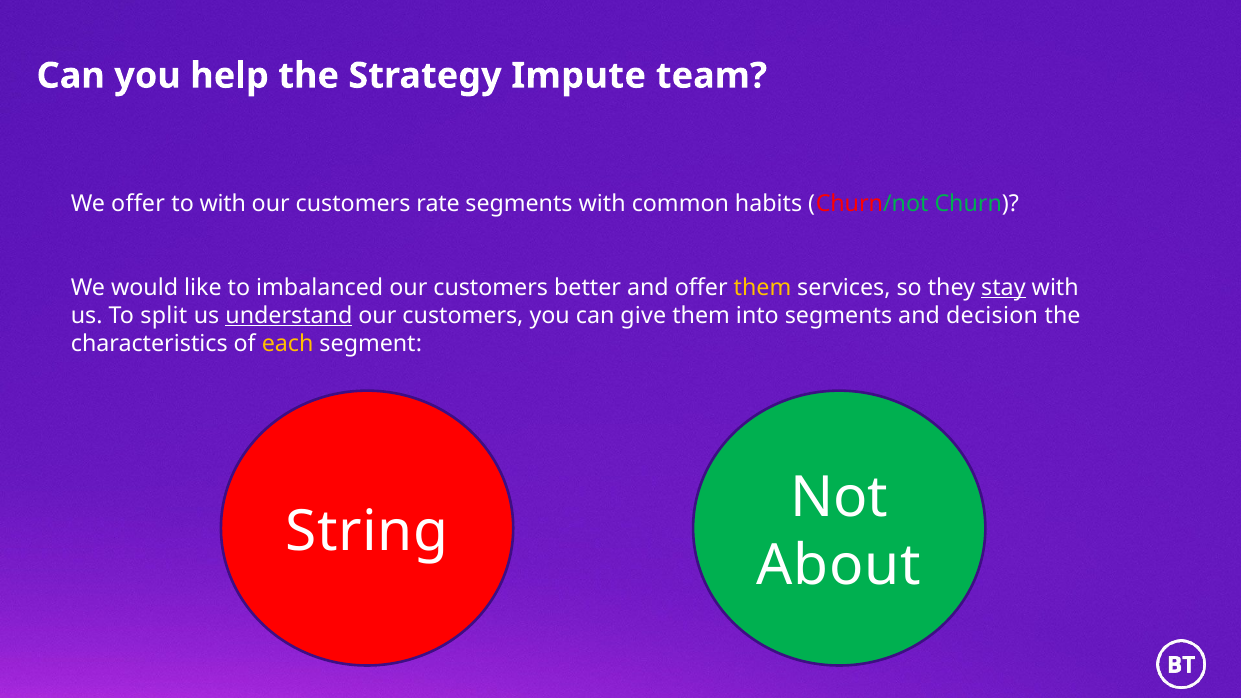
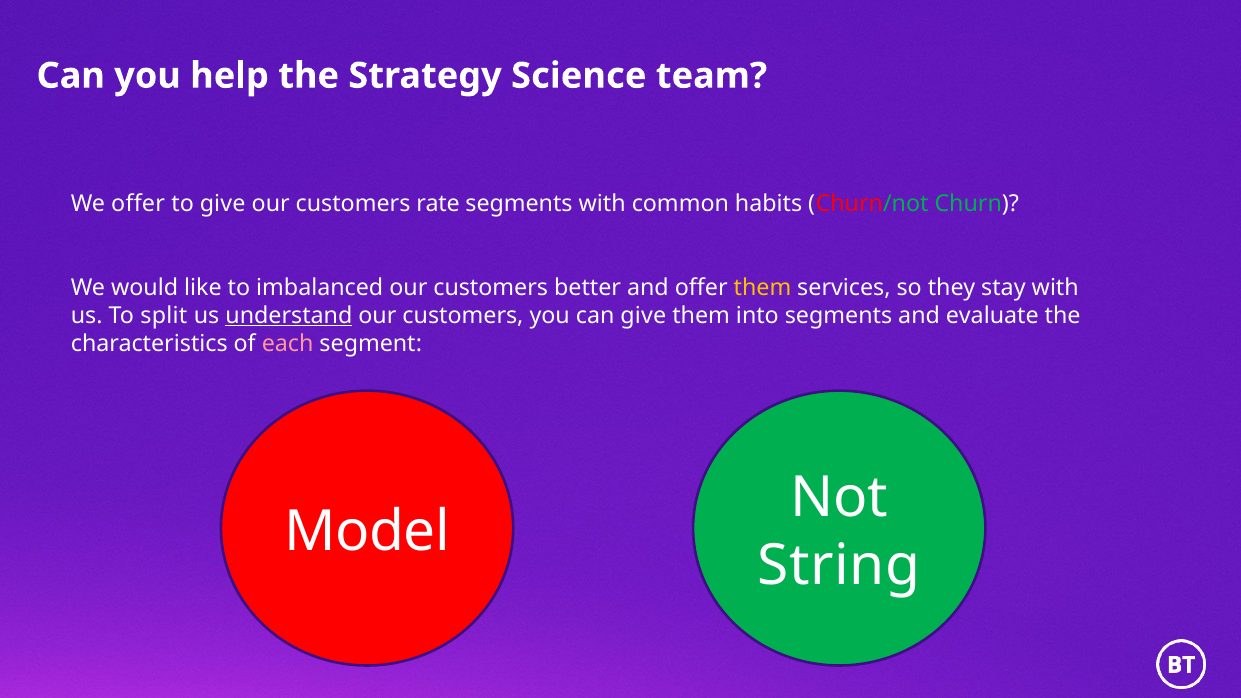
Impute: Impute -> Science (579, 76)
to with: with -> give (223, 204)
stay underline: present -> none (1003, 288)
decision: decision -> evaluate (992, 316)
each colour: yellow -> pink (288, 344)
String: String -> Model (367, 532)
About: About -> String (839, 566)
